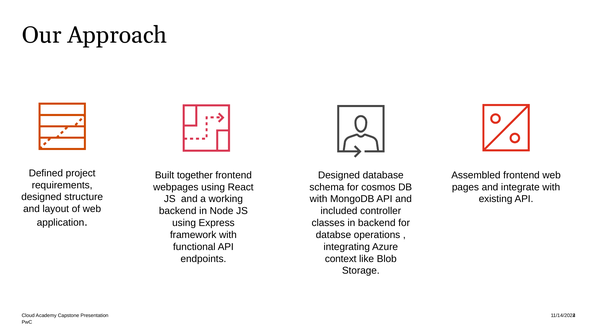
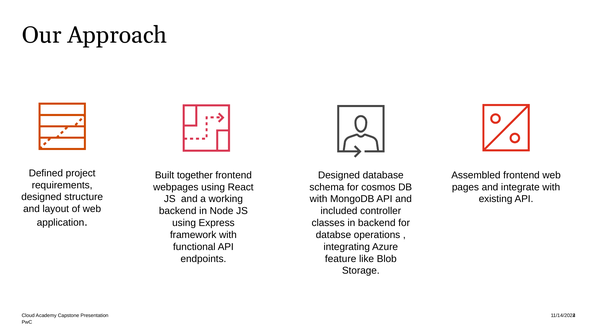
context: context -> feature (341, 259)
